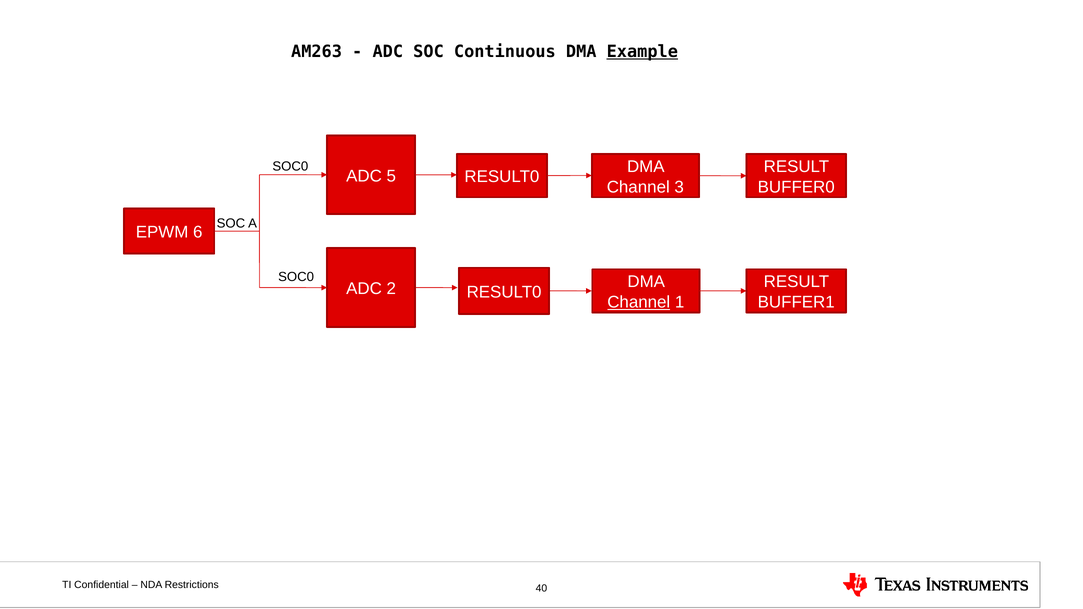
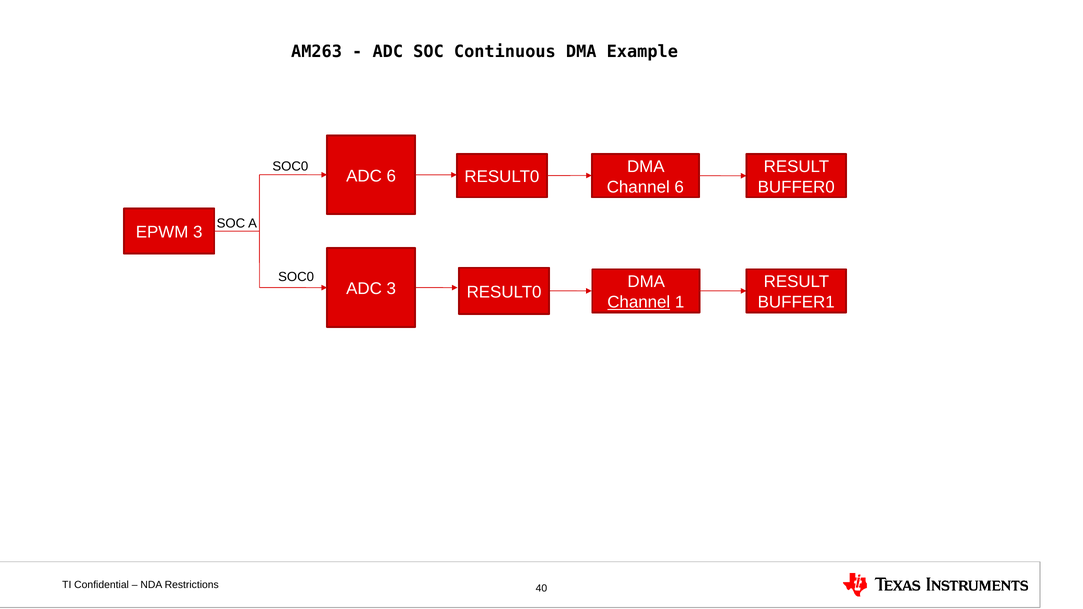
Example underline: present -> none (642, 52)
ADC 5: 5 -> 6 (391, 176)
Channel 3: 3 -> 6 (679, 187)
EPWM 6: 6 -> 3 (198, 232)
ADC 2: 2 -> 3 (391, 289)
